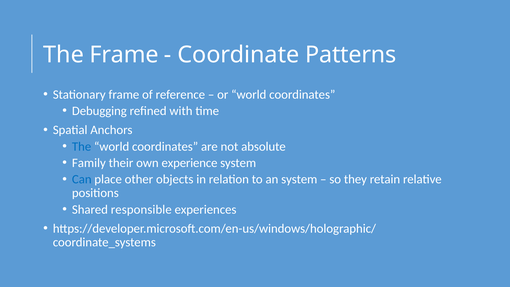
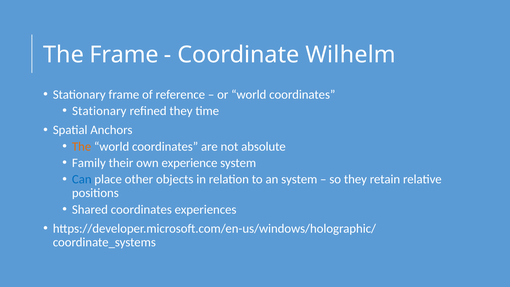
Patterns: Patterns -> Wilhelm (351, 55)
Debugging: Debugging -> Stationary (99, 111)
refined with: with -> they (181, 111)
The colour: blue -> orange (82, 146)
Shared responsible: responsible -> coordinates (141, 209)
